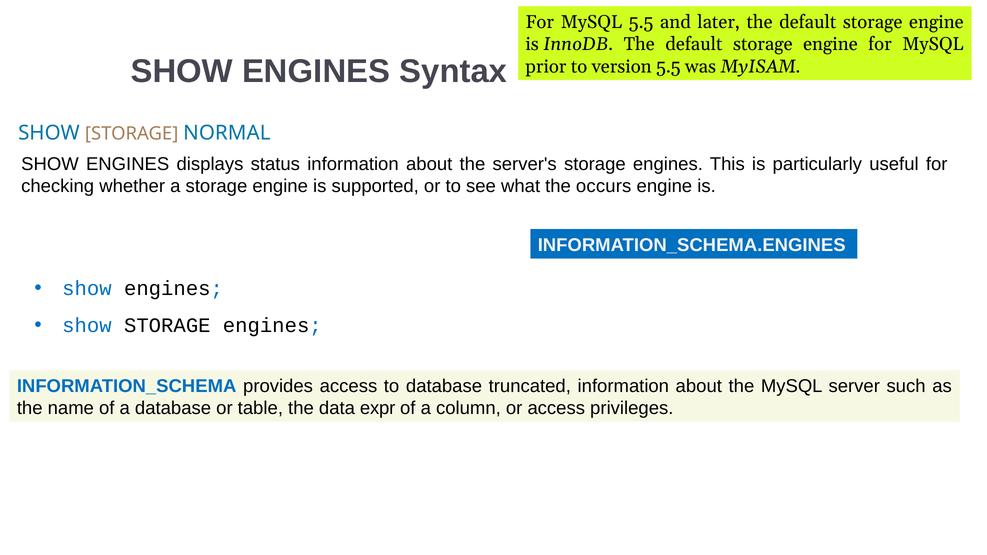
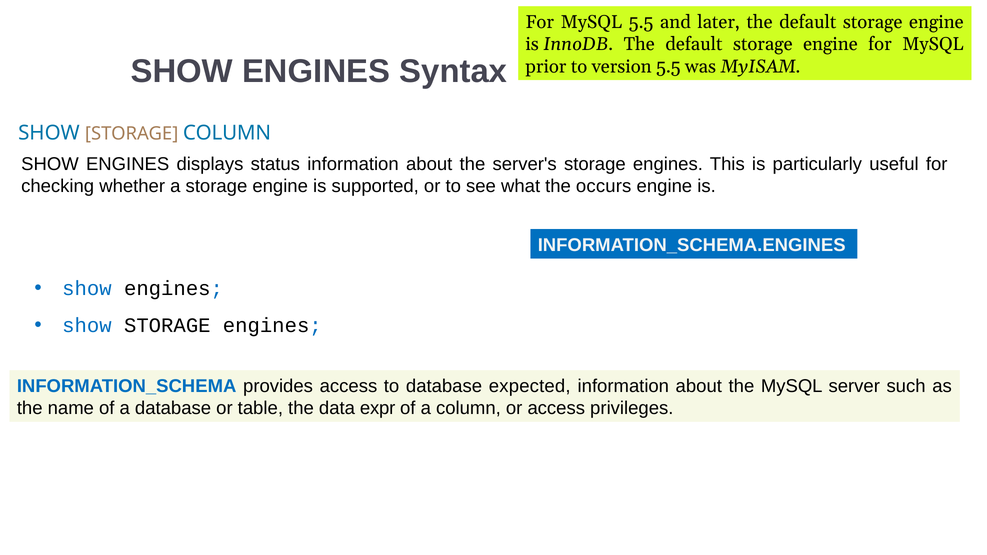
STORAGE NORMAL: NORMAL -> COLUMN (227, 133)
truncated: truncated -> expected (530, 386)
